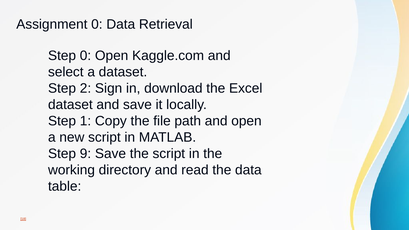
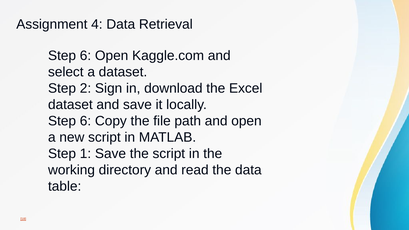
Assignment 0: 0 -> 4 (97, 24)
0: 0 -> 6 (85, 56)
1: 1 -> 6 (85, 121)
9: 9 -> 1 (85, 154)
